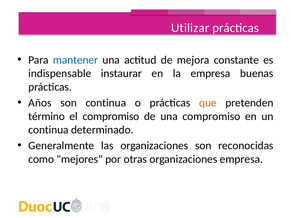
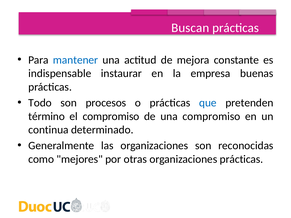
Utilizar: Utilizar -> Buscan (190, 28)
Años: Años -> Todo (40, 103)
son continua: continua -> procesos (106, 103)
que colour: orange -> blue (208, 103)
organizaciones empresa: empresa -> prácticas (241, 159)
